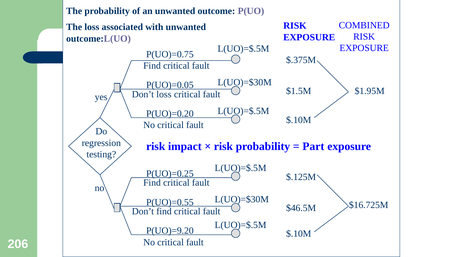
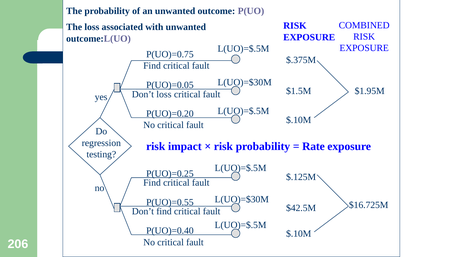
Part: Part -> Rate (313, 146)
$46.5M: $46.5M -> $42.5M (301, 208)
P(UO)=9.20: P(UO)=9.20 -> P(UO)=0.40 (170, 231)
